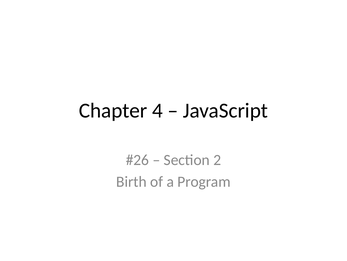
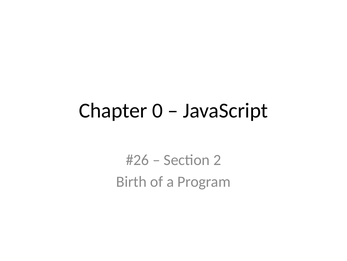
4: 4 -> 0 (157, 110)
